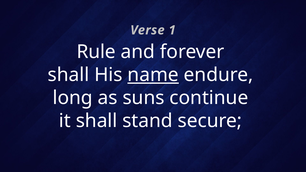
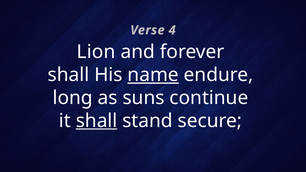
1: 1 -> 4 (172, 30)
Rule: Rule -> Lion (96, 52)
shall underline: none -> present (97, 121)
